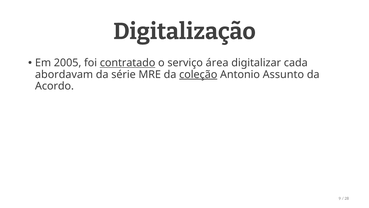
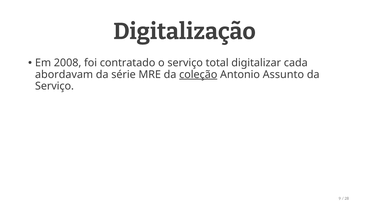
2005: 2005 -> 2008 (68, 63)
contratado underline: present -> none (128, 63)
área: área -> total (217, 63)
Acordo: Acordo -> Serviço (54, 86)
